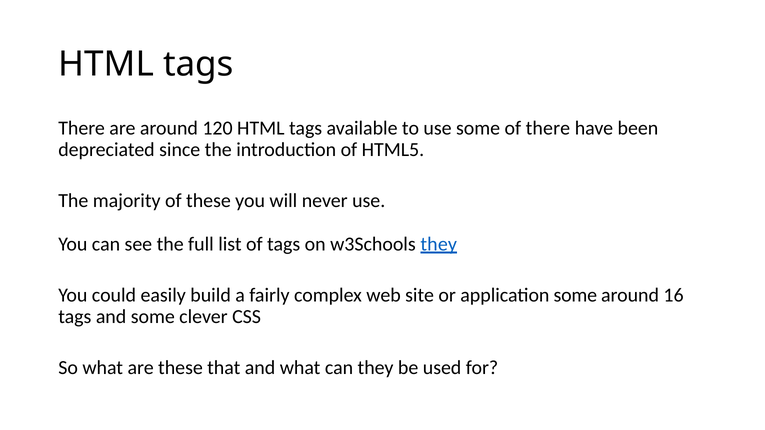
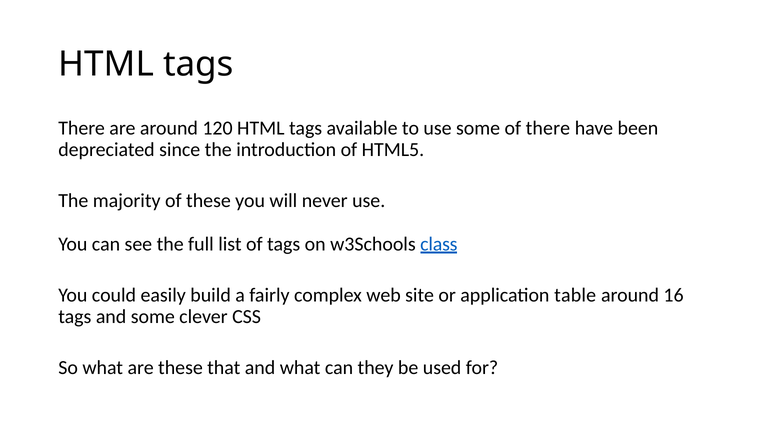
w3Schools they: they -> class (439, 244)
application some: some -> table (575, 296)
